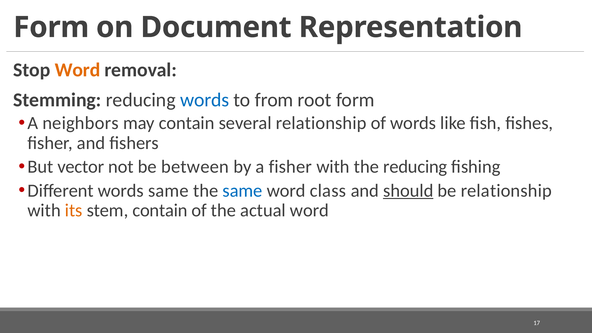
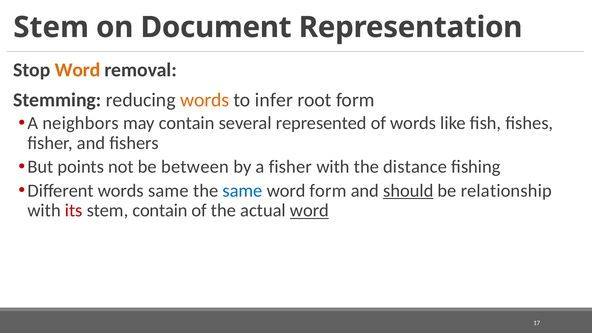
Form: Form -> Stem (51, 27)
words colour: blue -> orange (205, 100)
from: from -> infer (274, 100)
several relationship: relationship -> represented (321, 123)
vector: vector -> points (81, 167)
the reducing: reducing -> distance (415, 167)
word class: class -> form (328, 191)
its colour: orange -> red (74, 211)
word underline: none -> present (309, 211)
